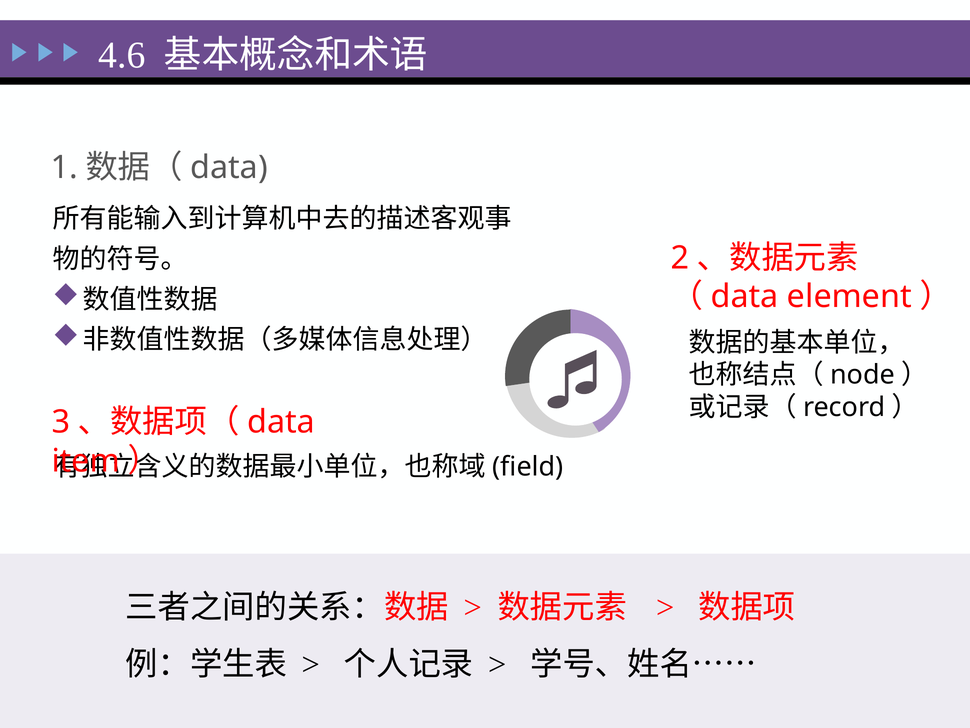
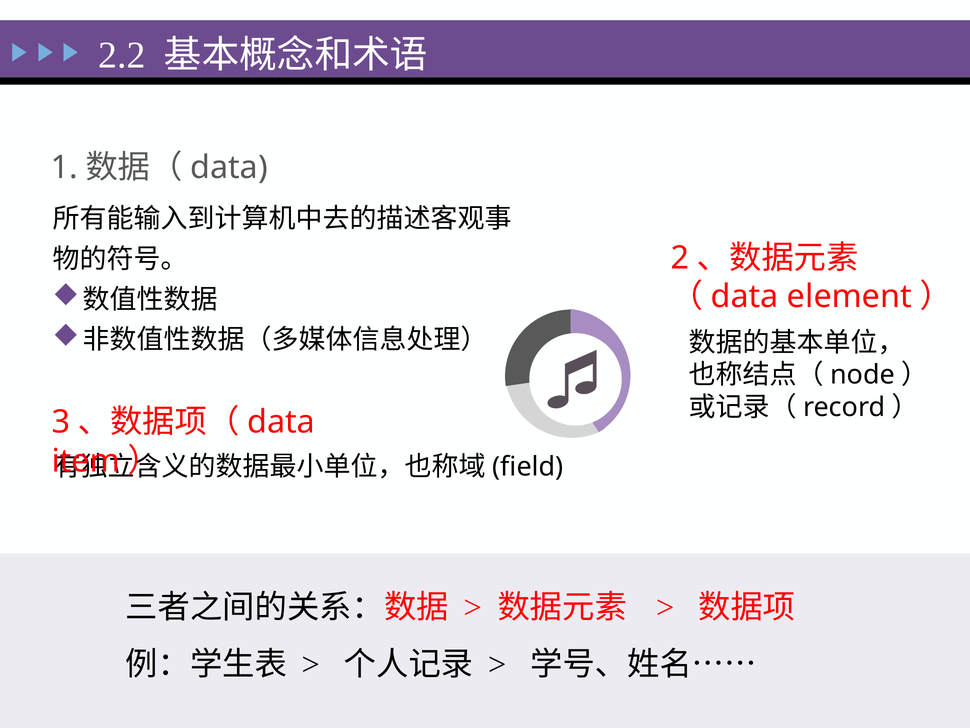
4.6: 4.6 -> 2.2 (122, 55)
